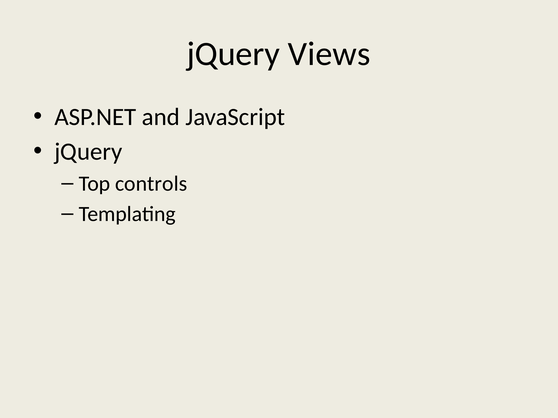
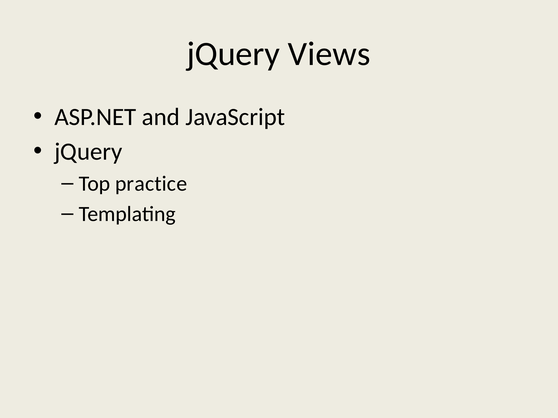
controls: controls -> practice (151, 184)
